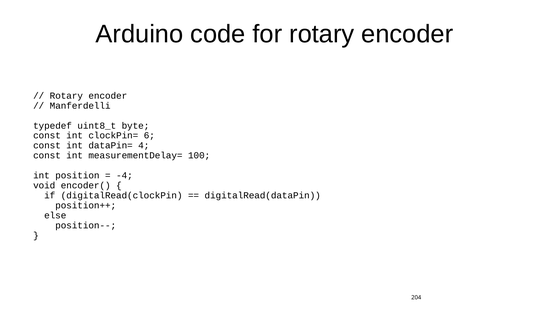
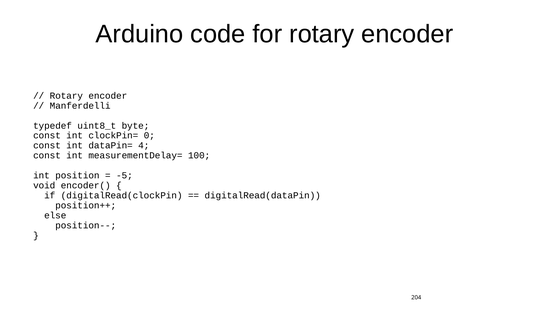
6: 6 -> 0 (149, 136)
-4: -4 -> -5 (124, 176)
